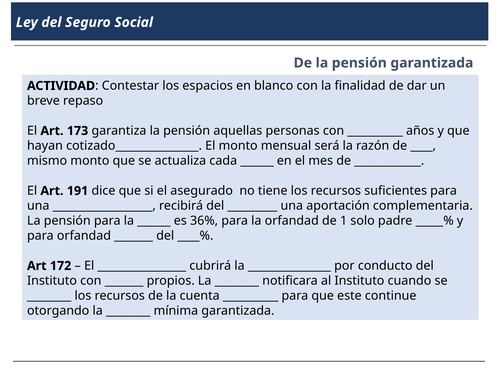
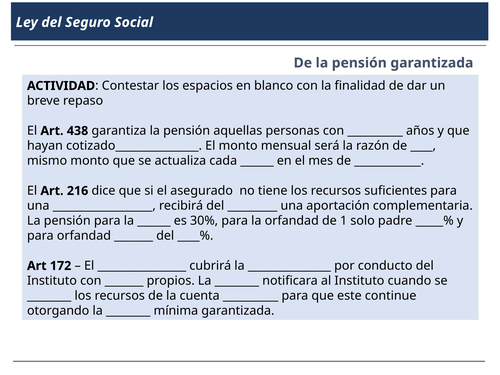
173: 173 -> 438 (78, 131)
191: 191 -> 216 (78, 191)
36%: 36% -> 30% (204, 221)
